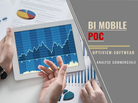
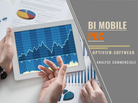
POC colour: red -> orange (96, 37)
